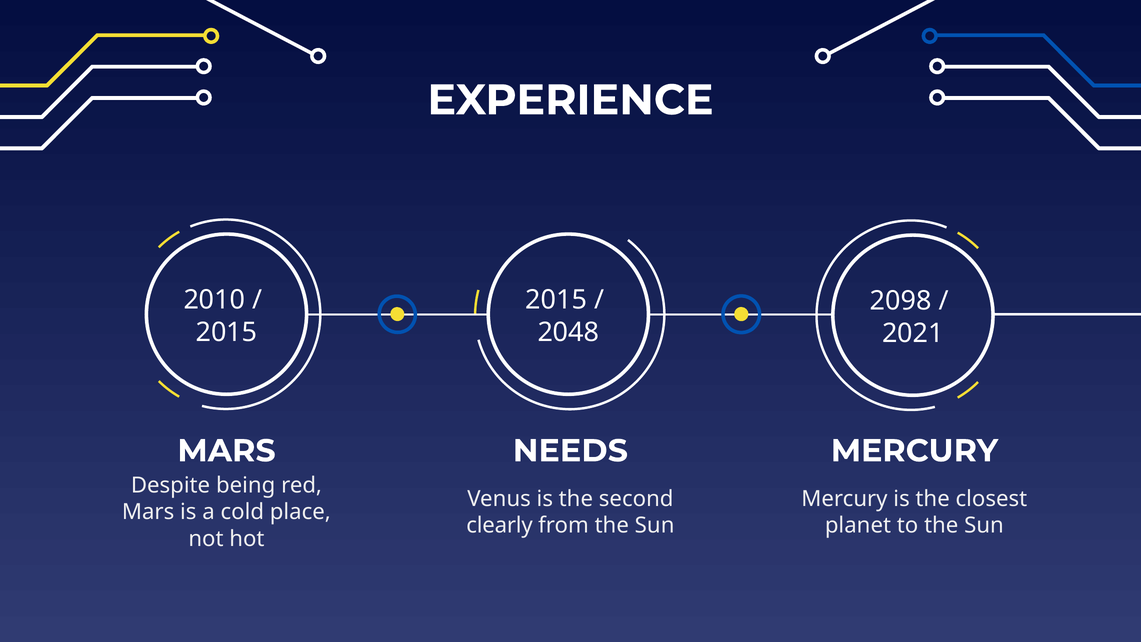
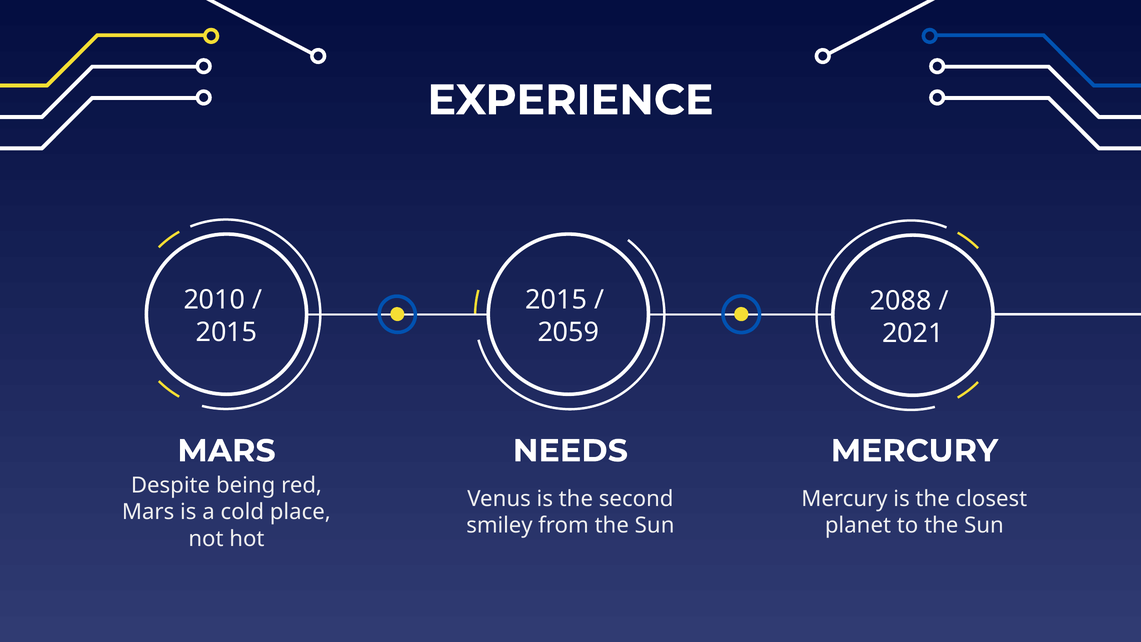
2098: 2098 -> 2088 (901, 301)
2048: 2048 -> 2059 (568, 332)
clearly: clearly -> smiley (499, 525)
